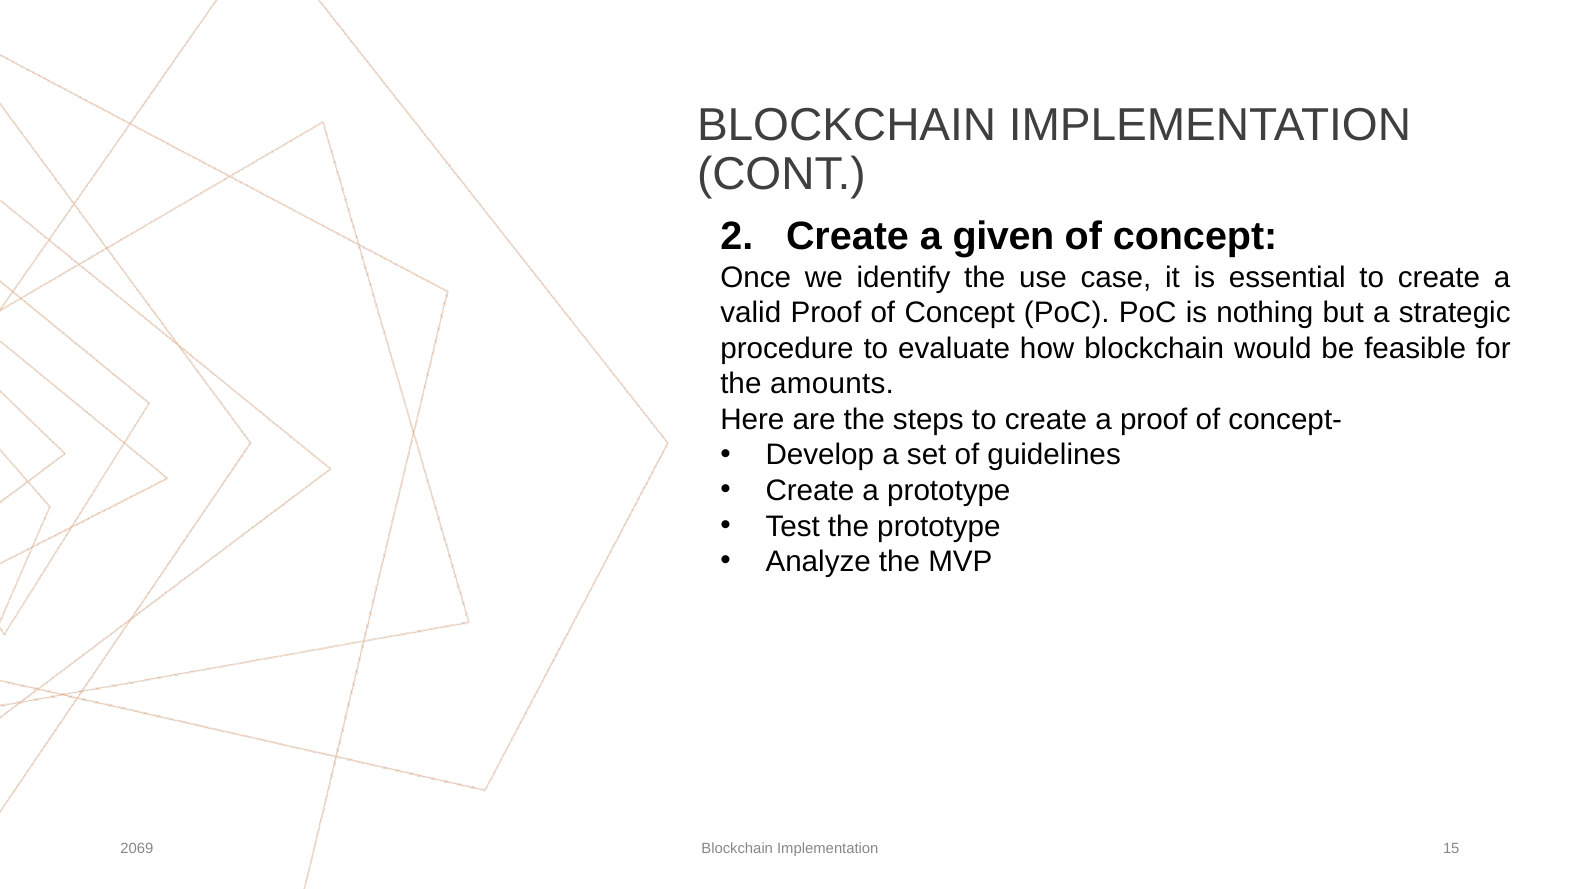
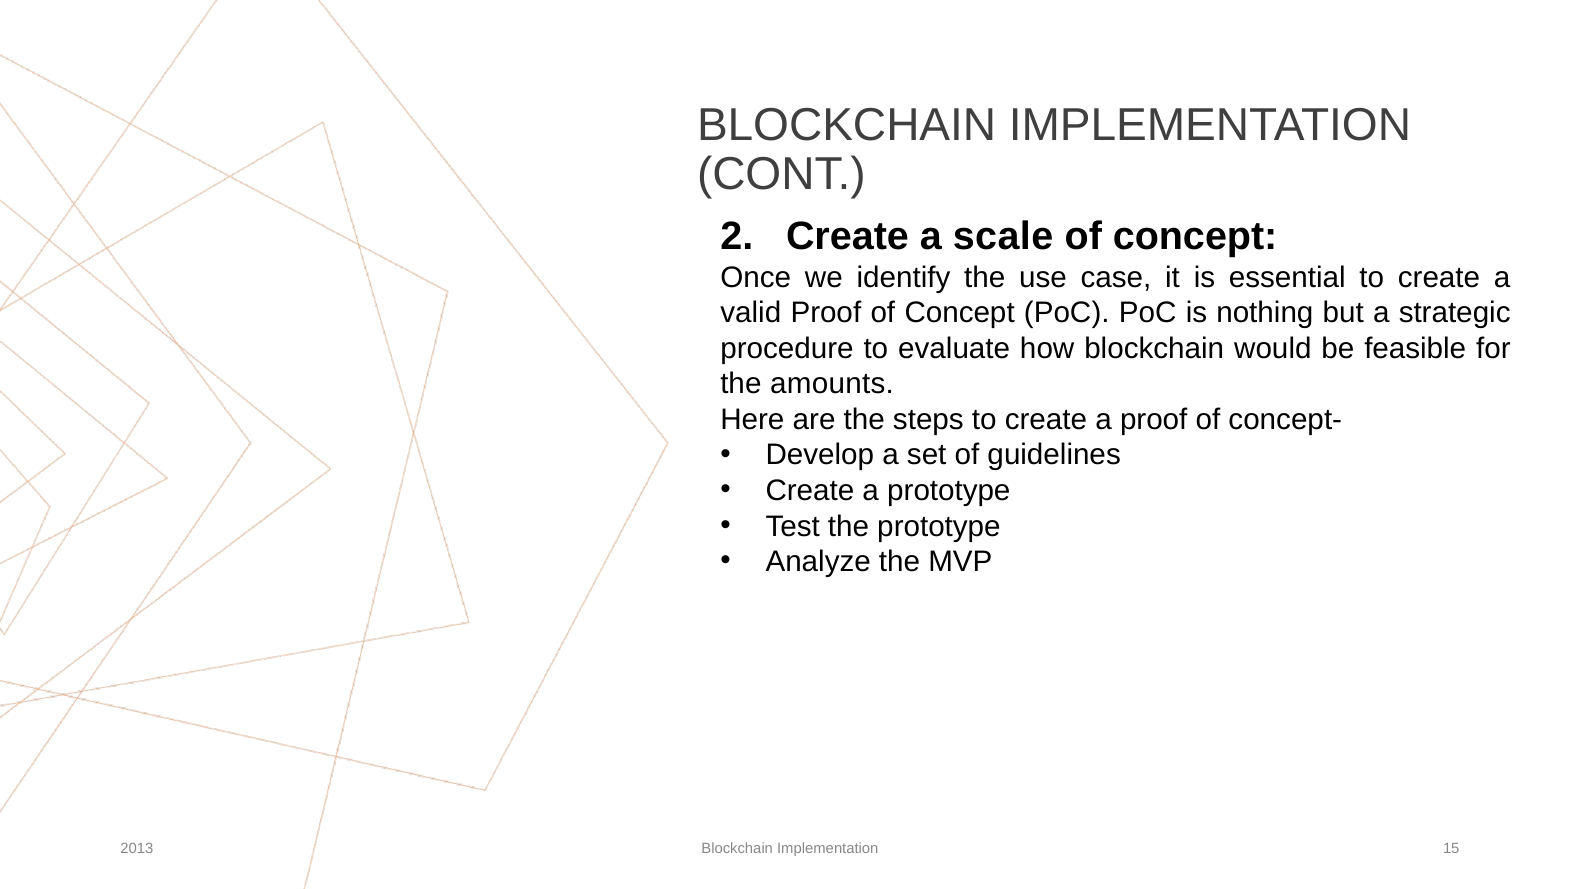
given: given -> scale (1003, 236)
2069: 2069 -> 2013 (137, 848)
